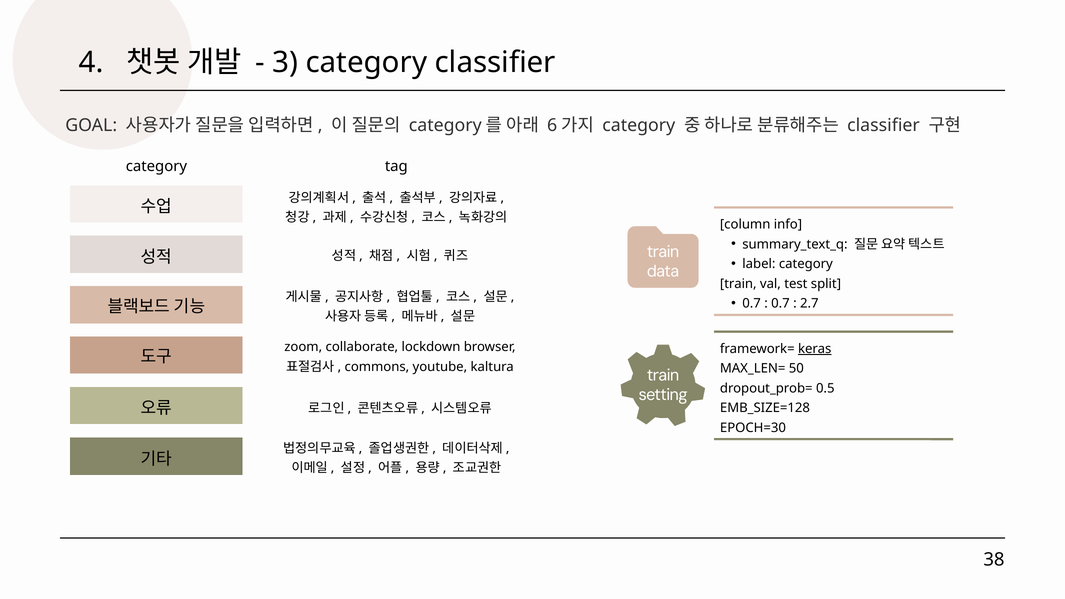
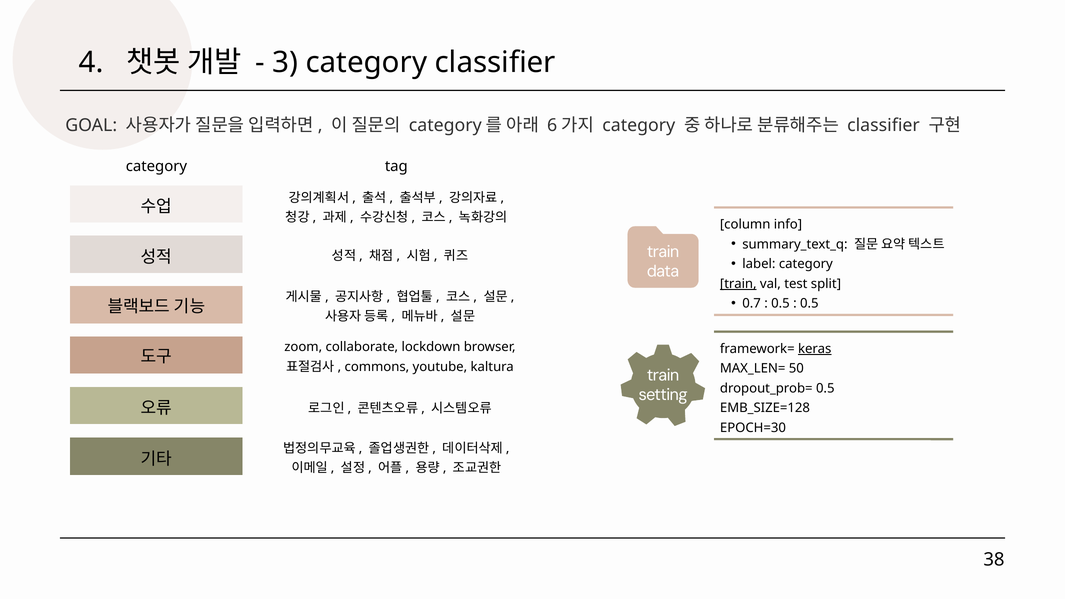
train underline: none -> present (738, 284)
0.7: 0.7 -> 0.5 (780, 304)
2.7: 2.7 -> 0.5 (809, 304)
